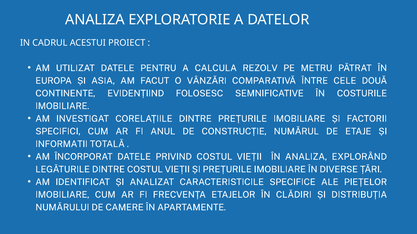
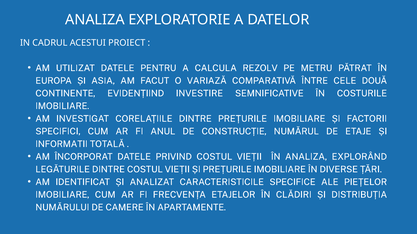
VÂNZĂRI: VÂNZĂRI -> VARIAZĂ (207, 81)
FOLOSESC: FOLOSESC -> INVESTIRE (199, 94)
